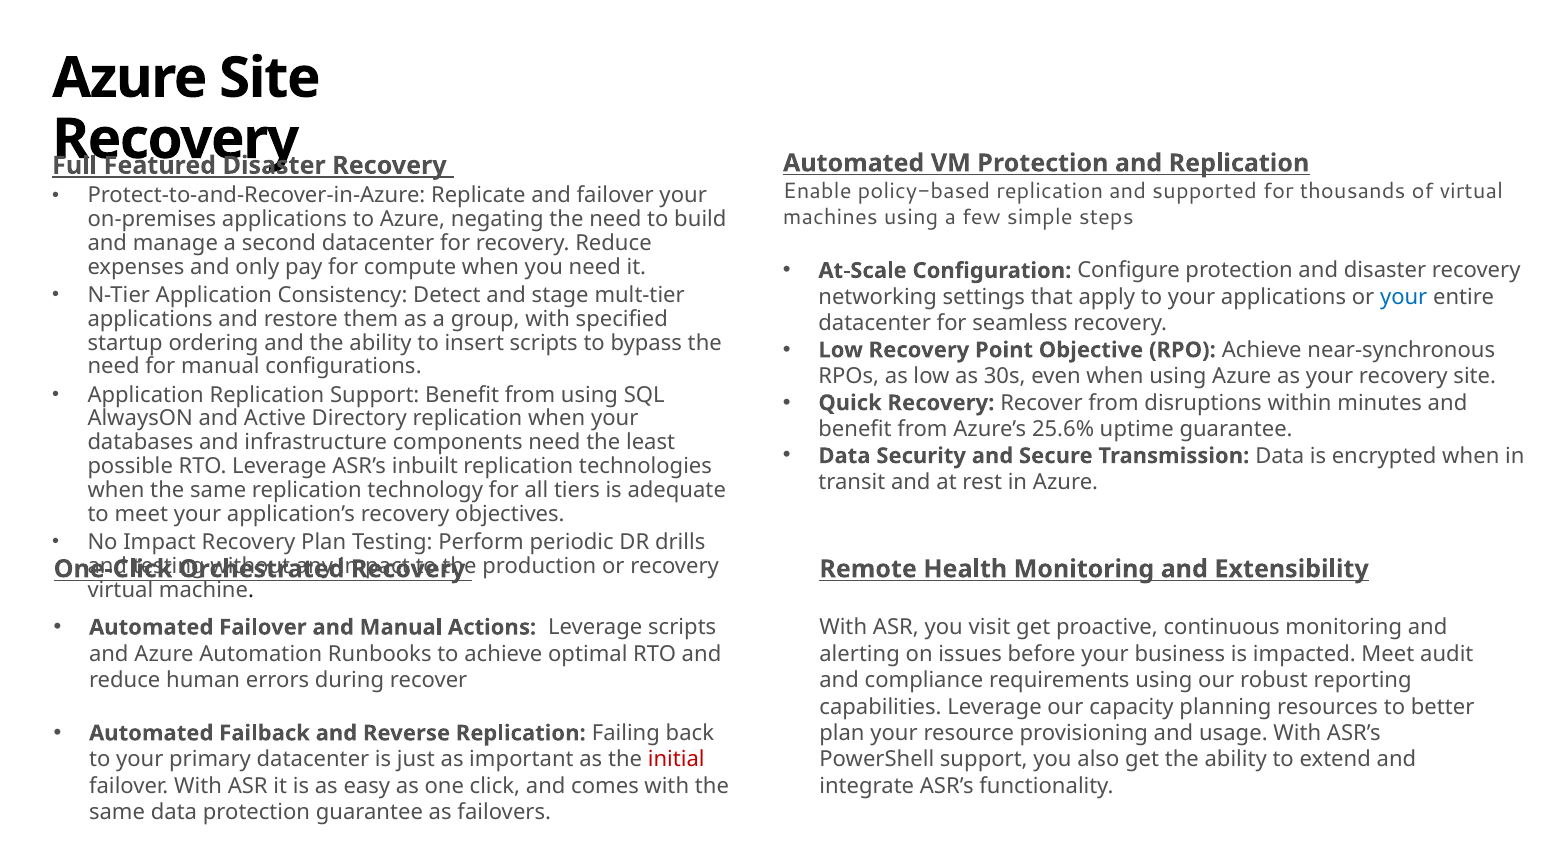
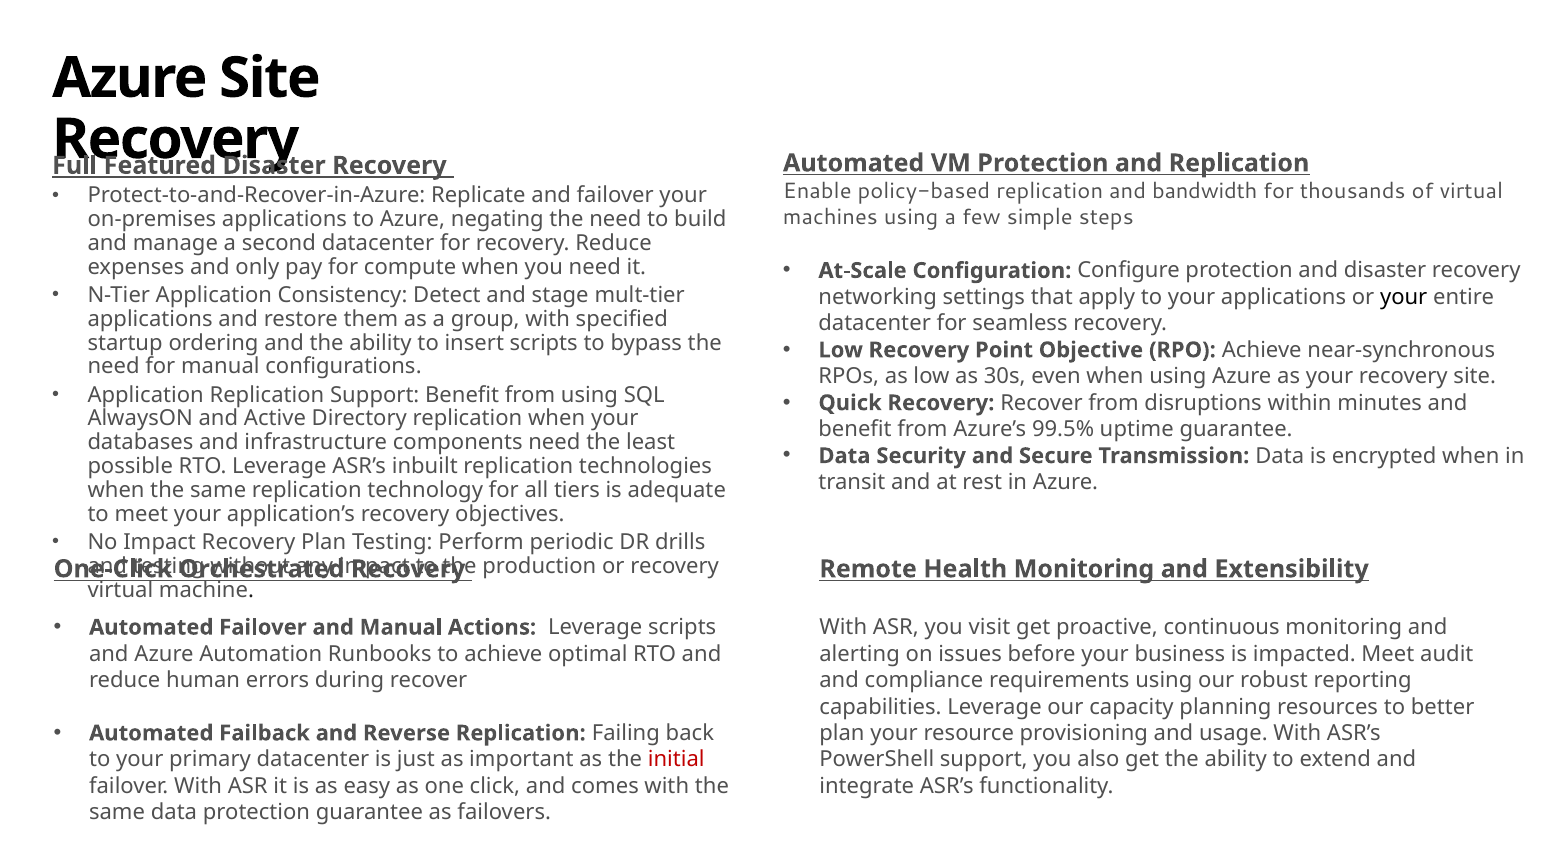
supported: supported -> bandwidth (1205, 191)
your colour: blue -> black (1404, 297)
25.6%: 25.6% -> 99.5% (1063, 429)
